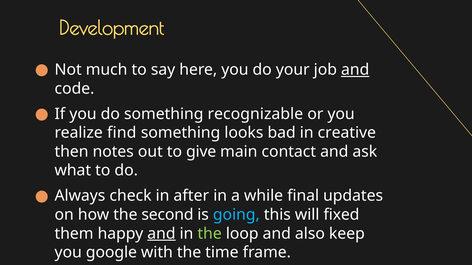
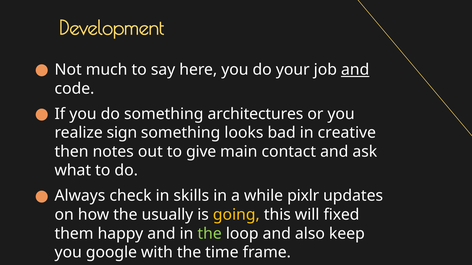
recognizable: recognizable -> architectures (255, 114)
find: find -> sign (122, 133)
after: after -> skills (191, 196)
final: final -> pixlr (303, 196)
second: second -> usually (167, 215)
going colour: light blue -> yellow (236, 215)
and underline: present -> none (161, 234)
